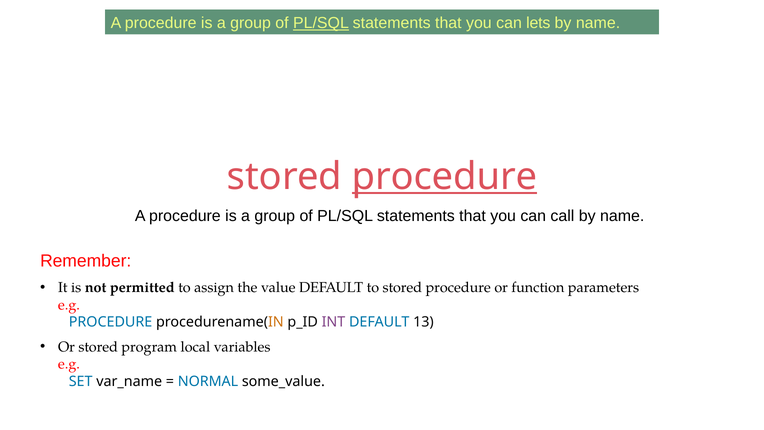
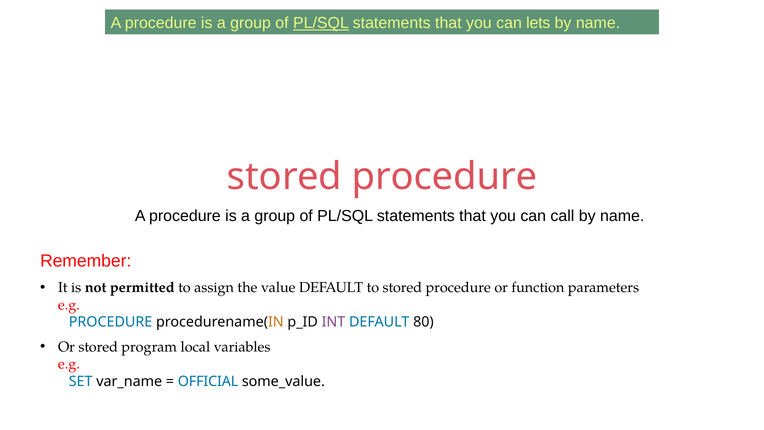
procedure underline: present -> none (445, 176)
13: 13 -> 80 (423, 322)
NORMAL: NORMAL -> OFFICIAL (208, 381)
